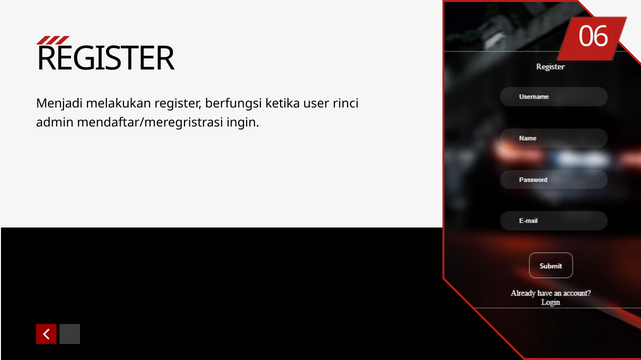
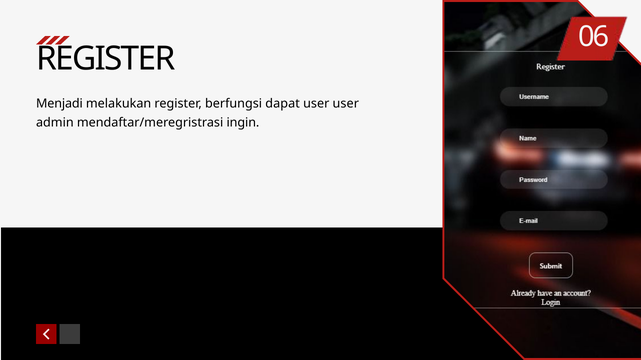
ketika: ketika -> dapat (283, 104)
user rinci: rinci -> user (346, 104)
